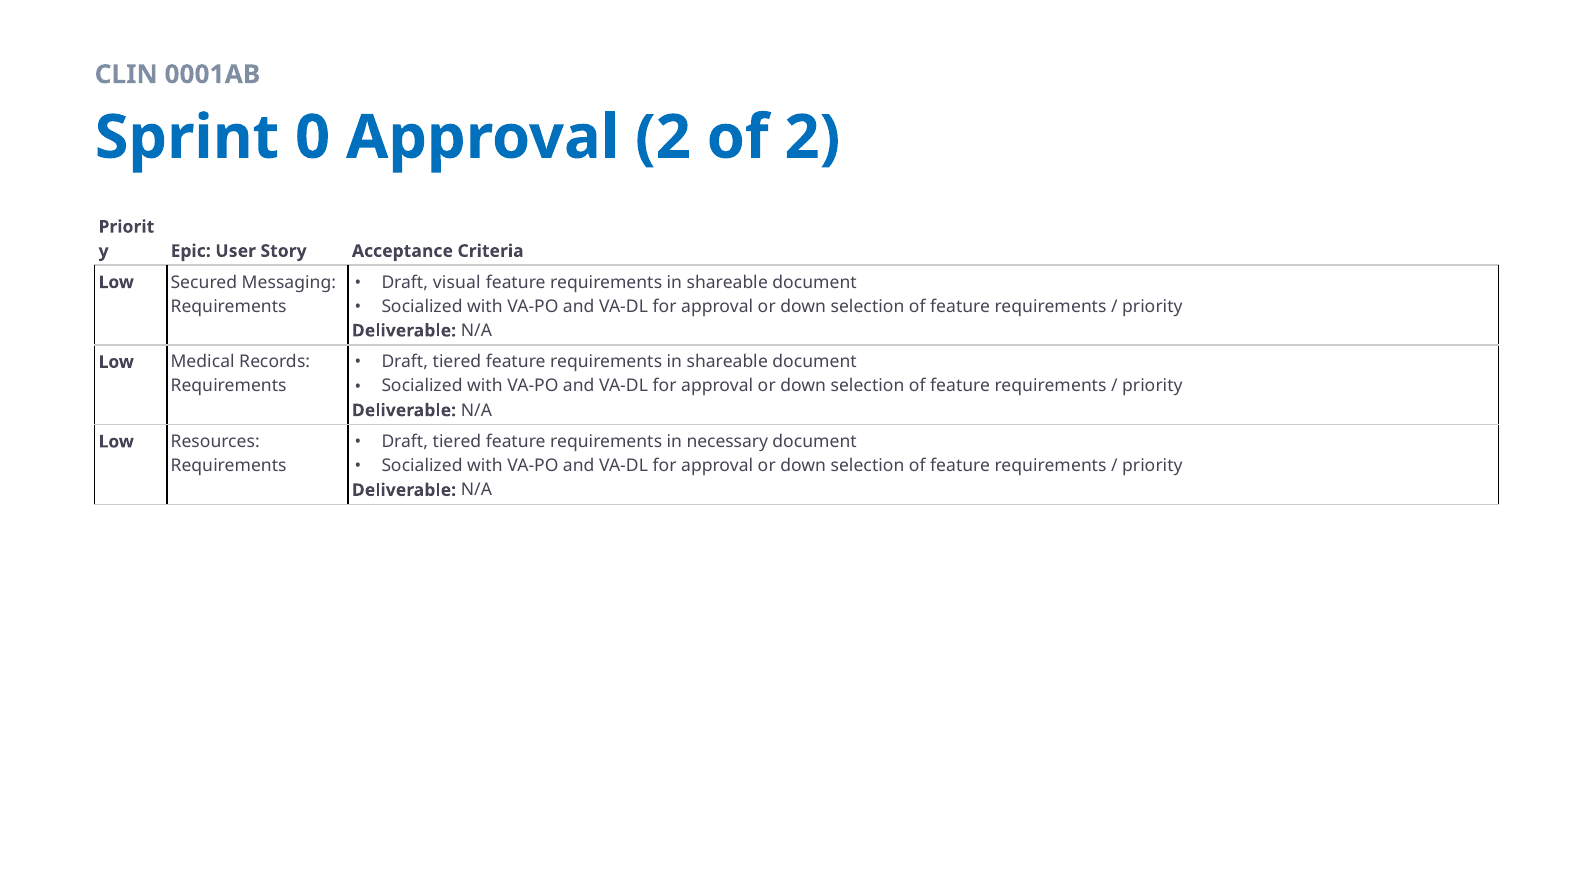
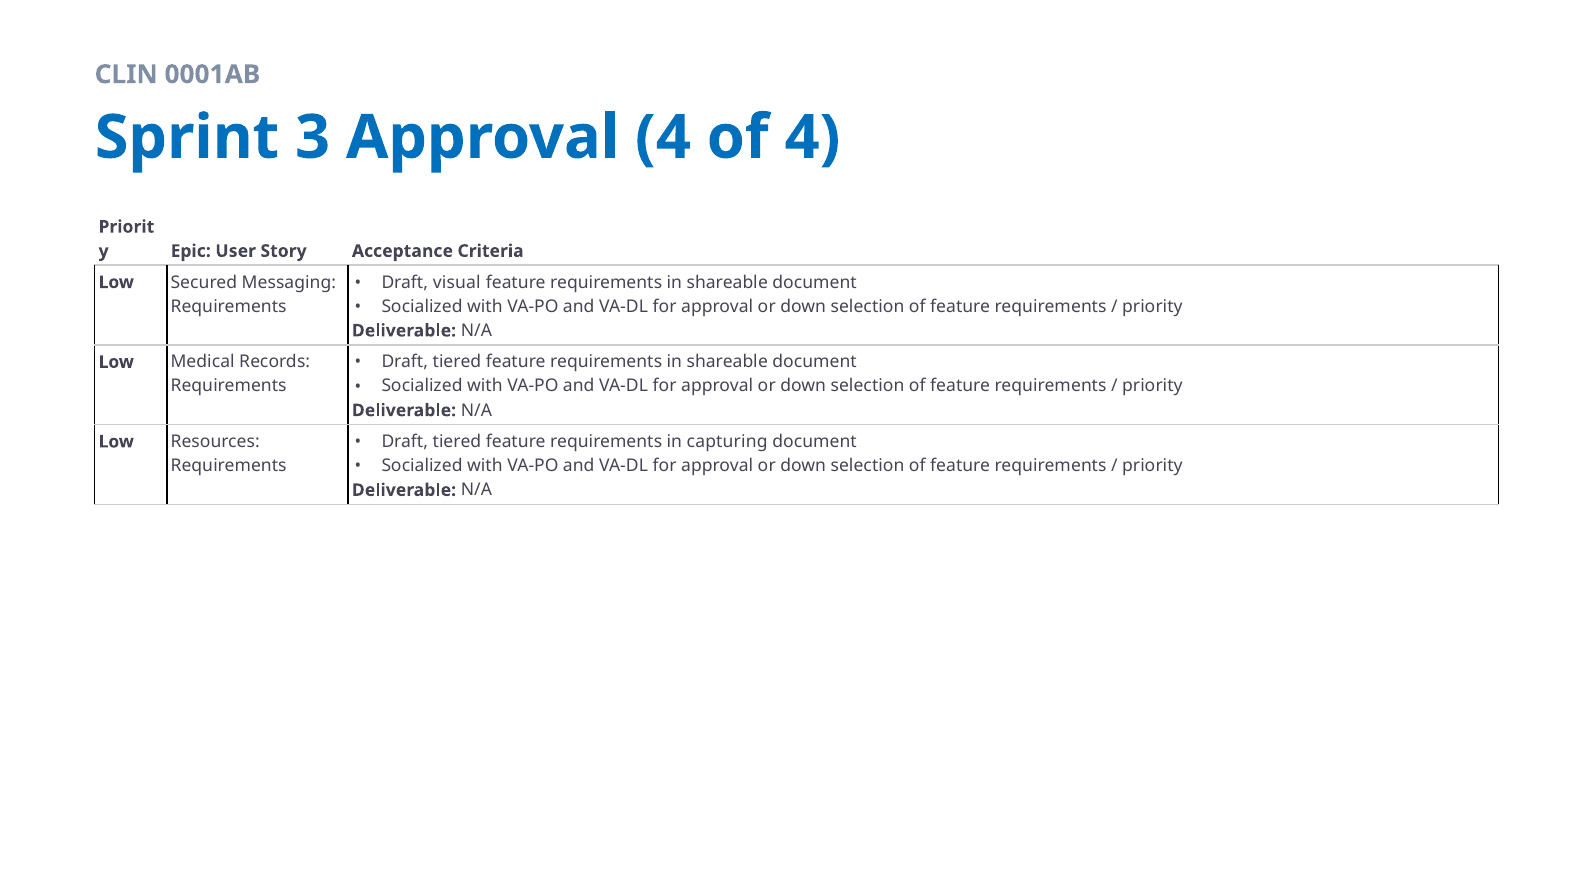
0: 0 -> 3 (313, 138)
Approval 2: 2 -> 4 (663, 138)
of 2: 2 -> 4 (812, 138)
necessary: necessary -> capturing (727, 442)
